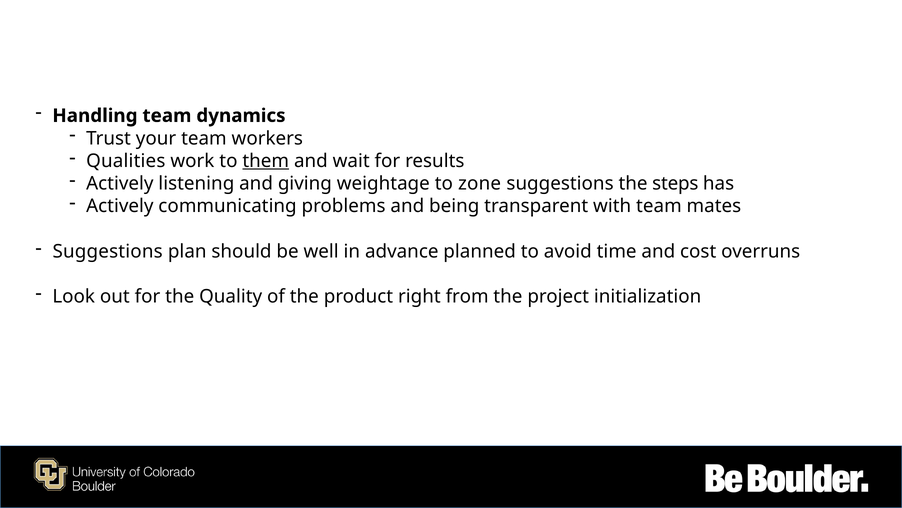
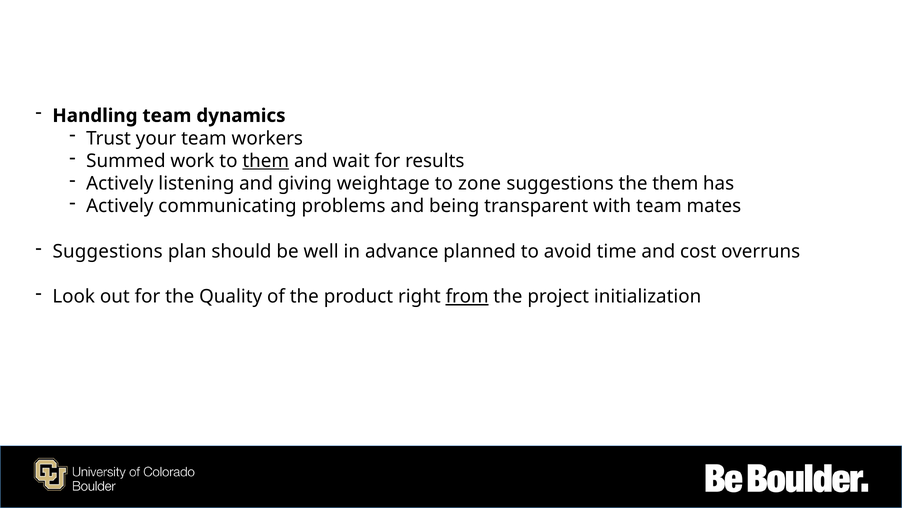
Qualities: Qualities -> Summed (126, 161)
the steps: steps -> them (675, 183)
from underline: none -> present (467, 296)
